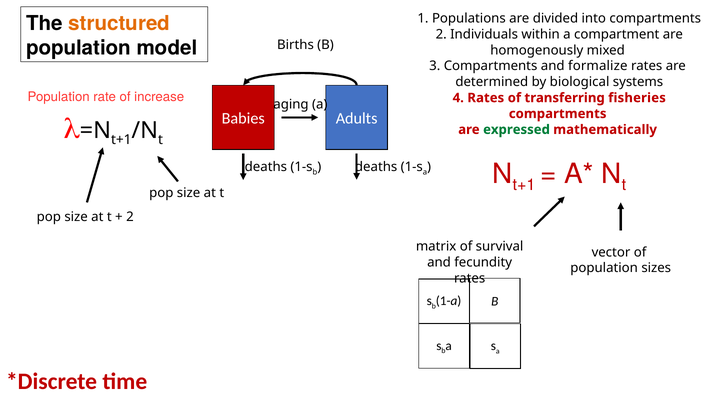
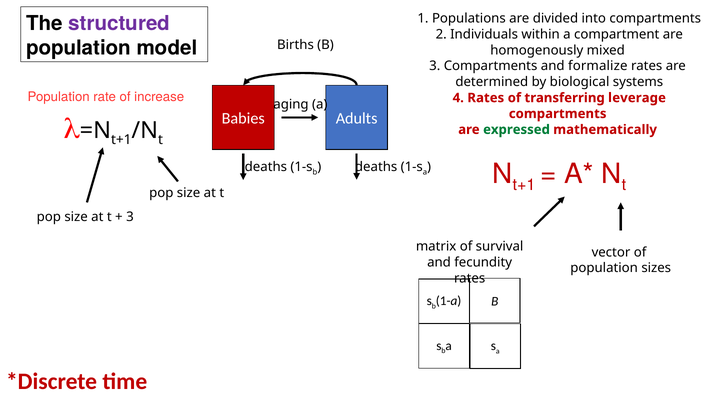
structured colour: orange -> purple (119, 23)
fisheries: fisheries -> leverage (637, 98)
2: 2 -> 3 (130, 217)
